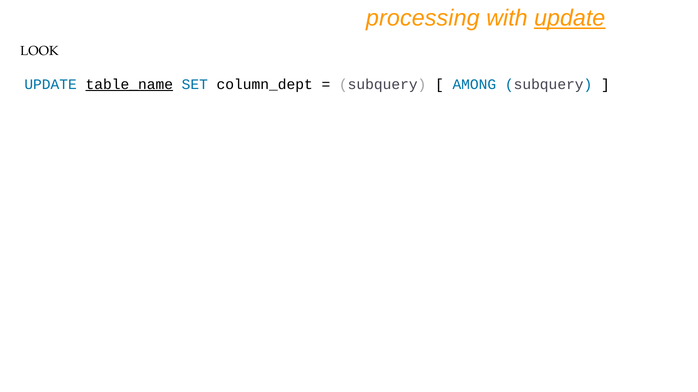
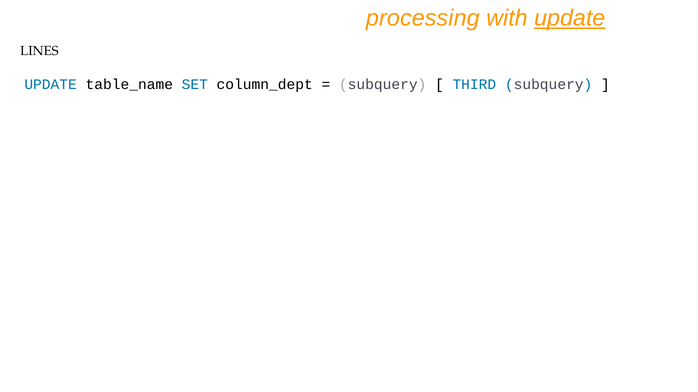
LOOK: LOOK -> LINES (39, 51)
table_name underline: present -> none (129, 85)
AMONG: AMONG -> THIRD (474, 85)
